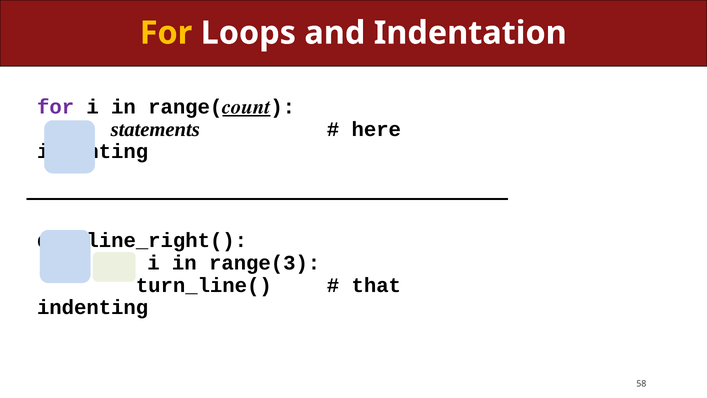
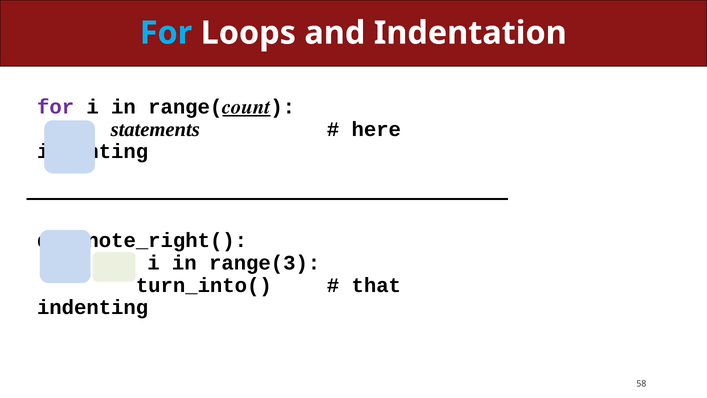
For colour: yellow -> light blue (166, 33)
line_right(: line_right( -> note_right( (167, 240)
turn_line(: turn_line( -> turn_into( (204, 285)
